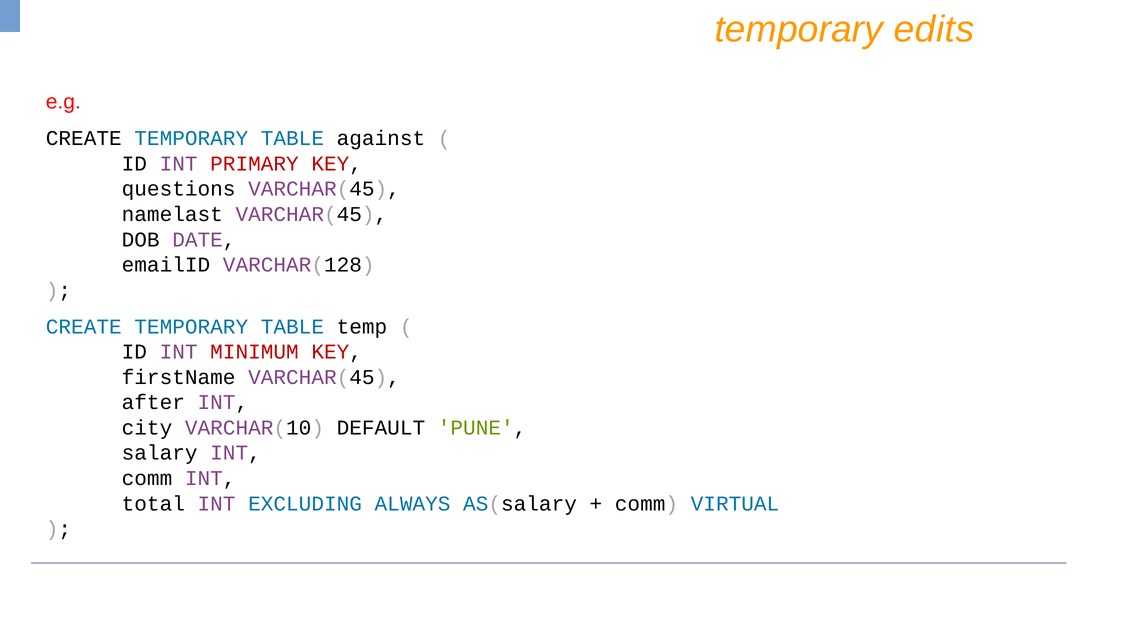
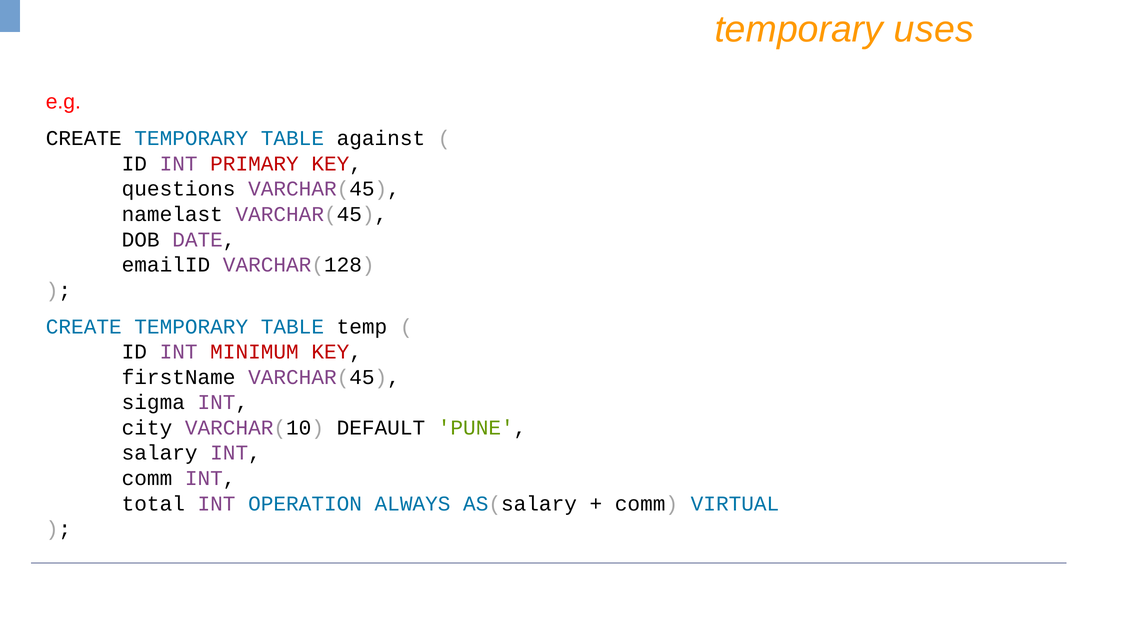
edits: edits -> uses (934, 29)
after: after -> sigma (153, 403)
EXCLUDING: EXCLUDING -> OPERATION (305, 504)
